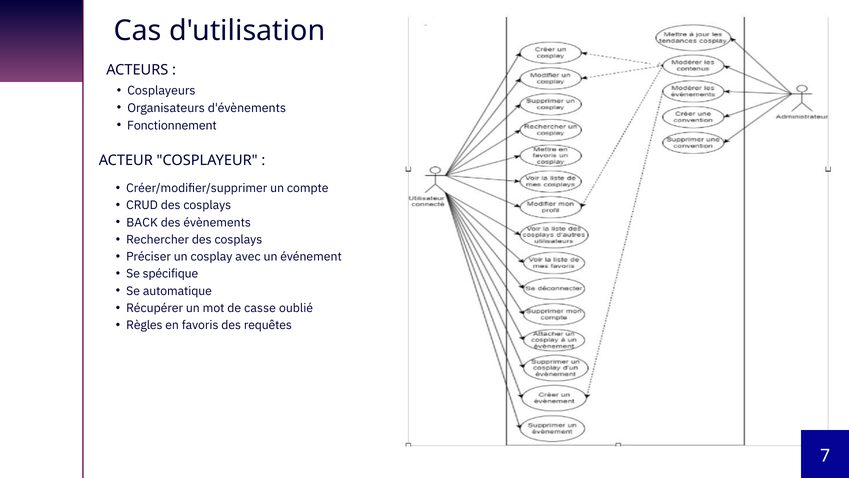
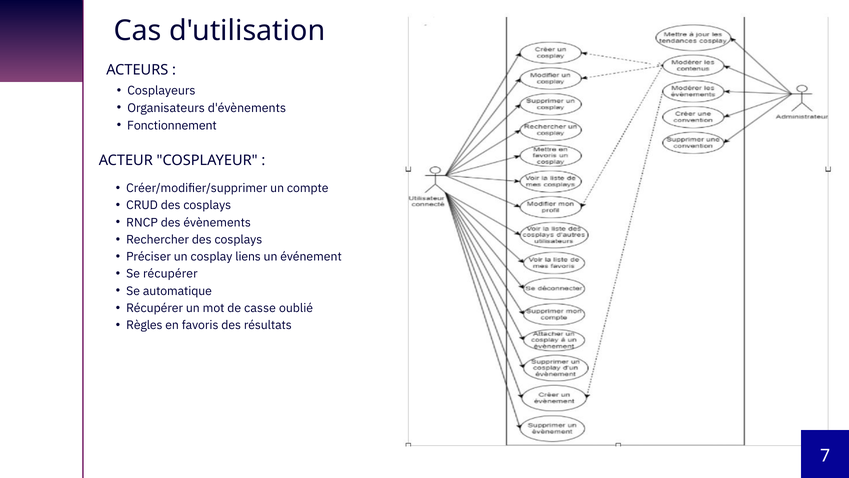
BACK: BACK -> RNCP (142, 222)
avec: avec -> liens (248, 257)
Se spécifique: spécifique -> récupérer (170, 274)
requêtes: requêtes -> résultats (268, 325)
